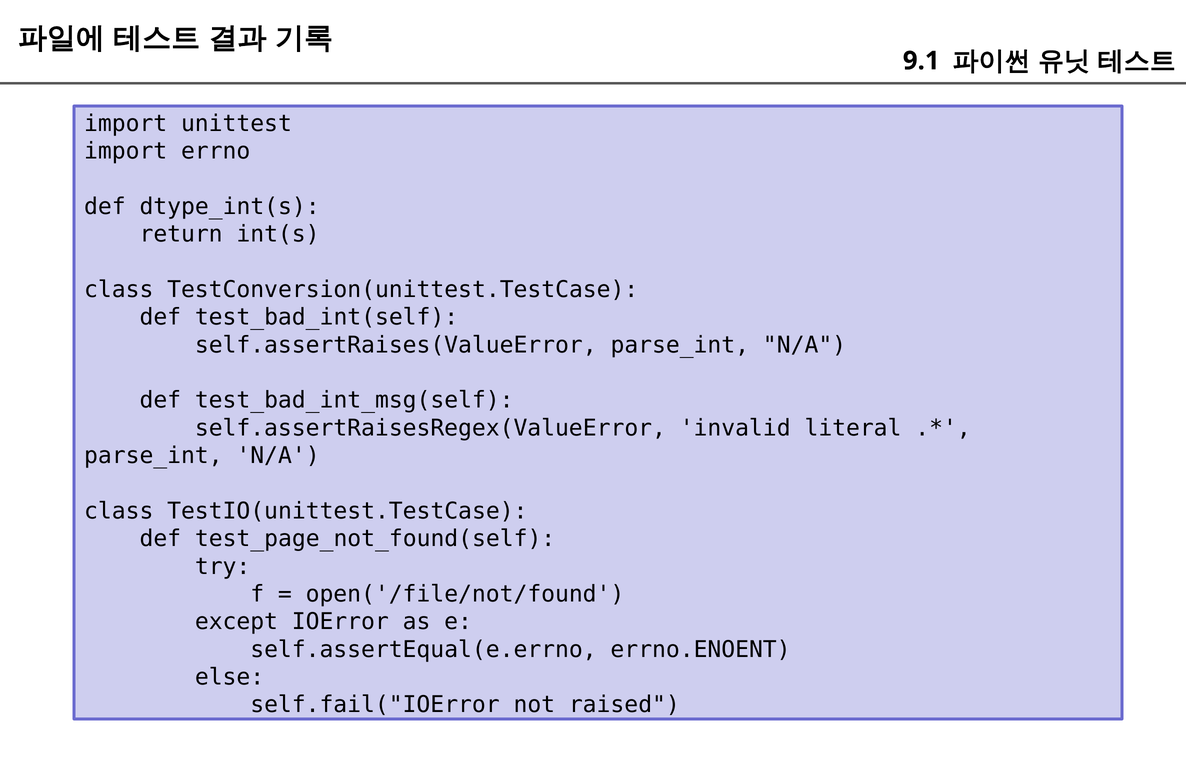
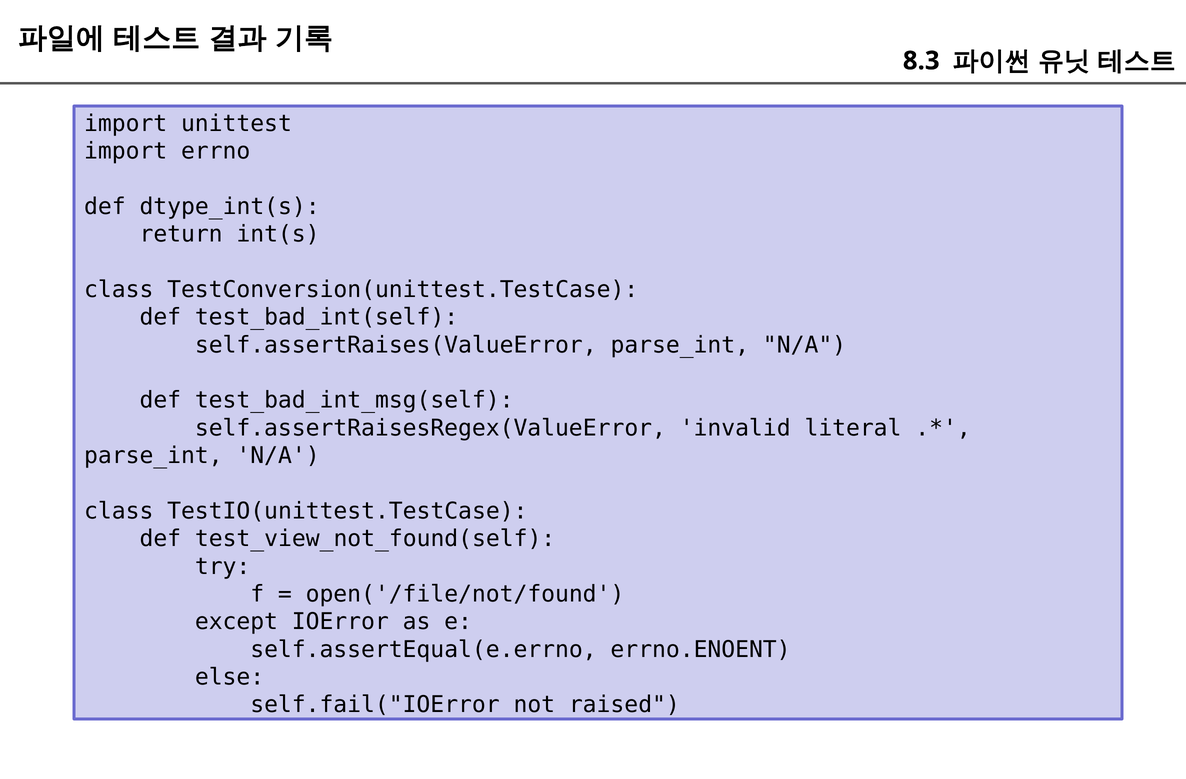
9.1: 9.1 -> 8.3 (921, 61)
test_page_not_found(self: test_page_not_found(self -> test_view_not_found(self (375, 539)
